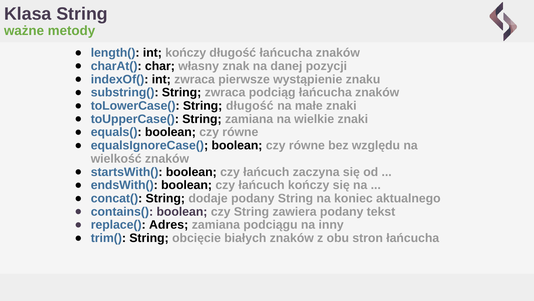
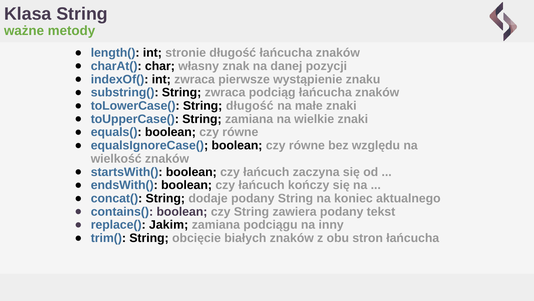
int kończy: kończy -> stronie (186, 53)
Adres: Adres -> Jakim (169, 224)
